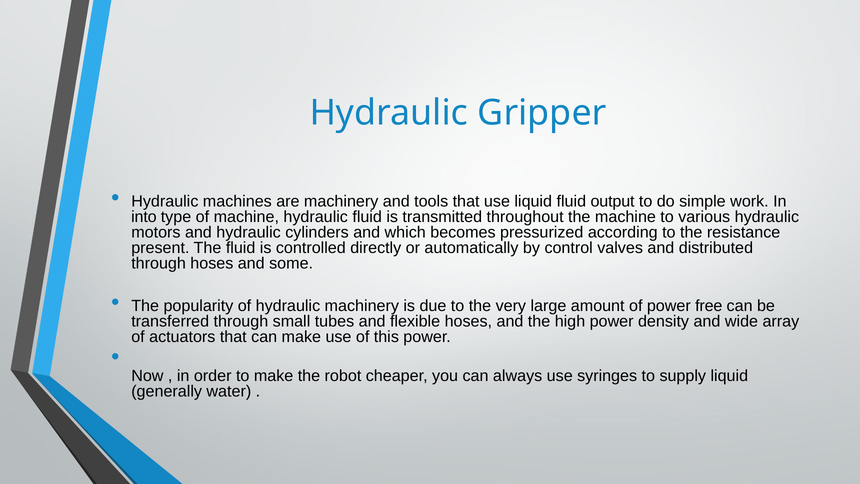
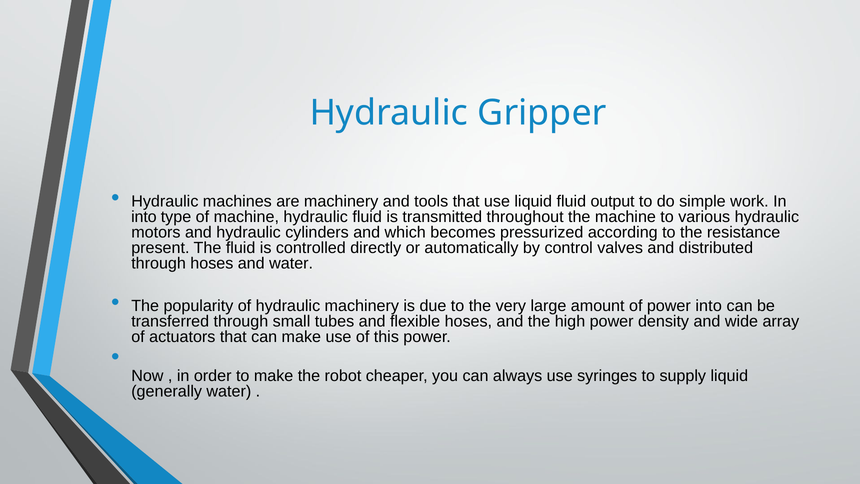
and some: some -> water (291, 263)
power free: free -> into (709, 306)
